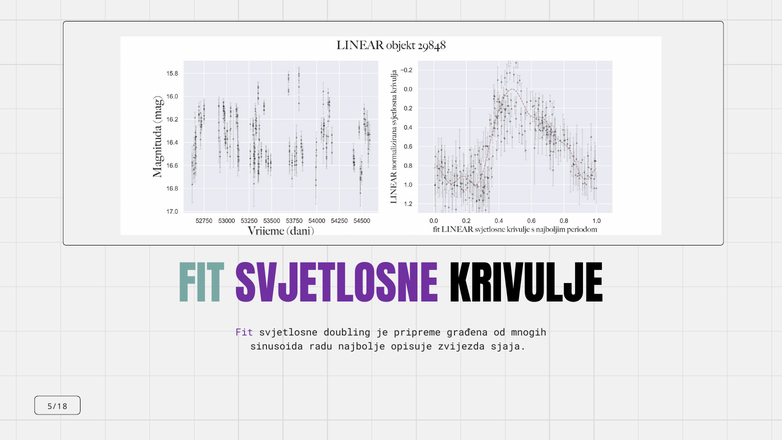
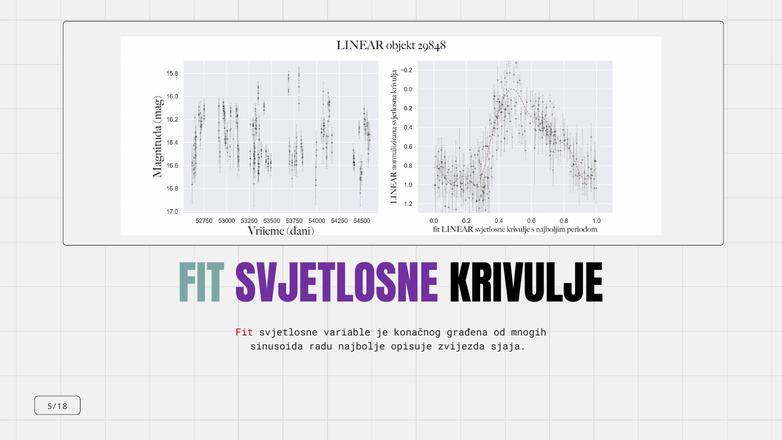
Fit colour: purple -> red (244, 333)
doubling: doubling -> variable (347, 333)
pripreme: pripreme -> konačnog (417, 333)
